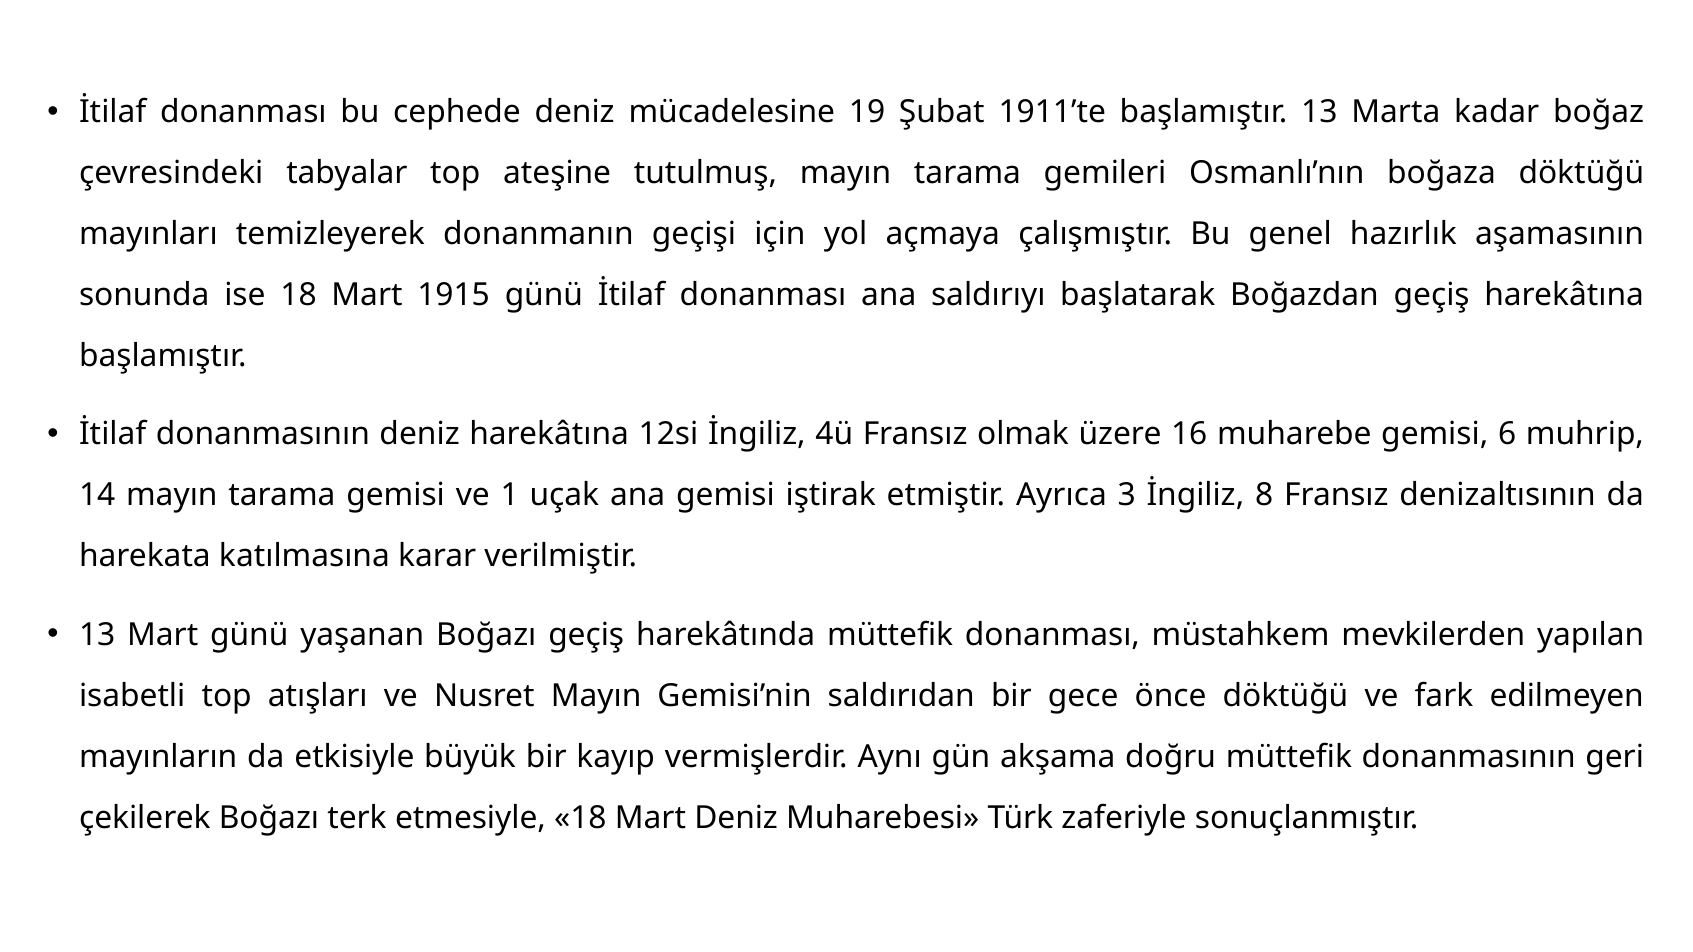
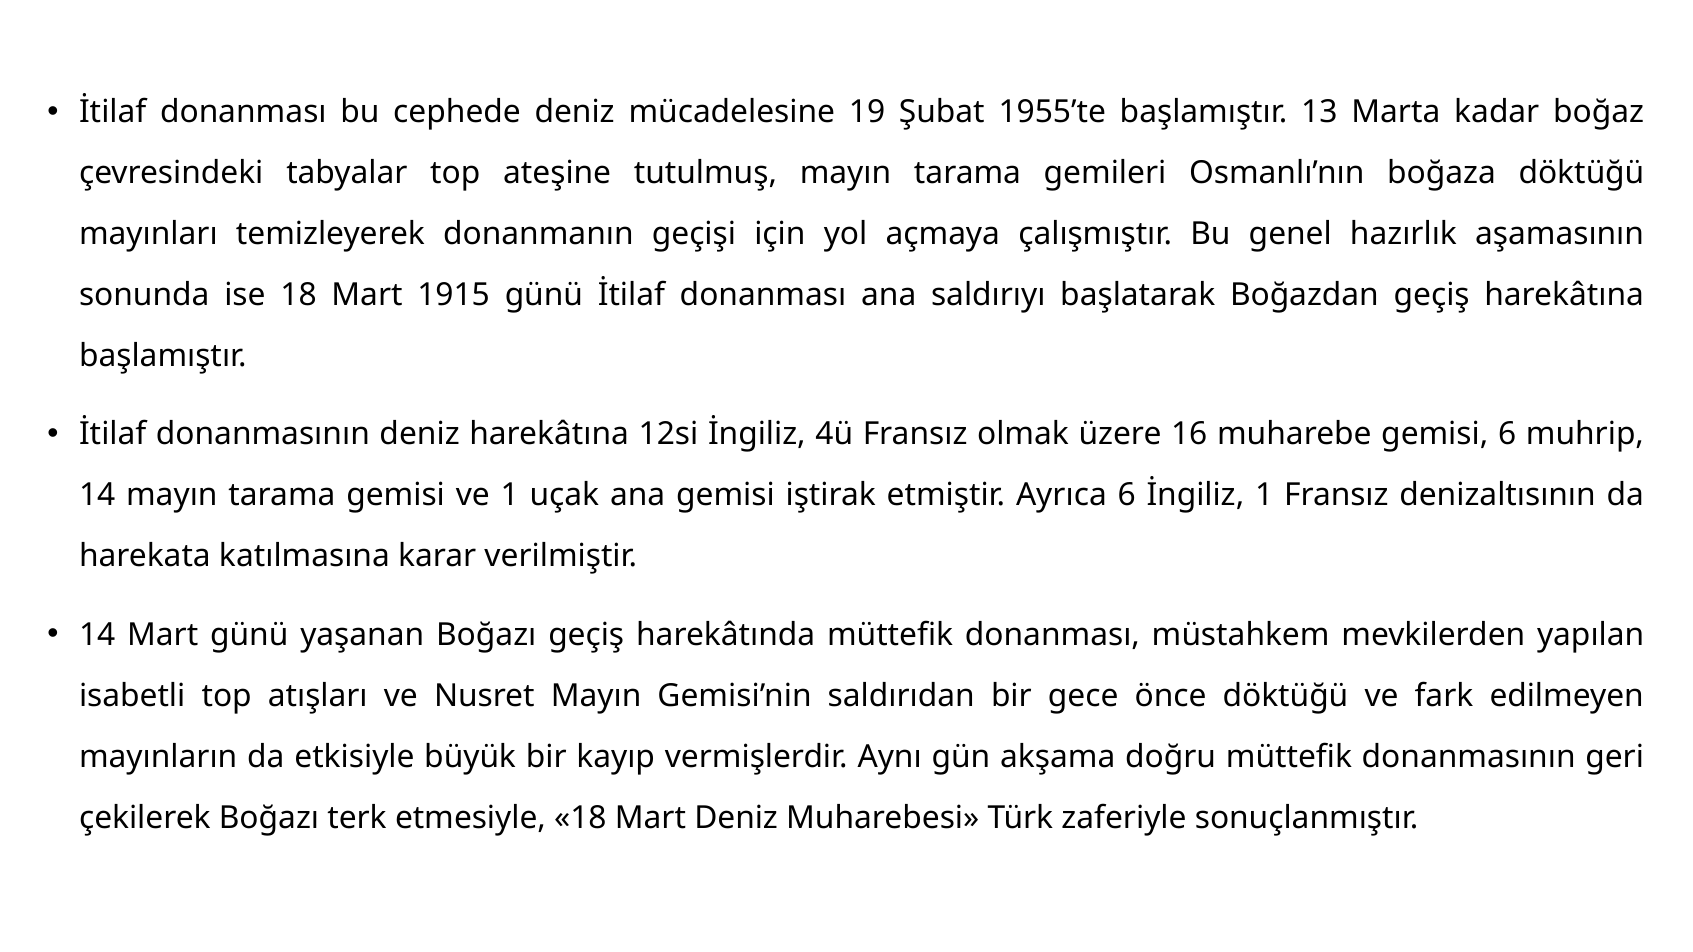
1911’te: 1911’te -> 1955’te (1052, 112)
Ayrıca 3: 3 -> 6 (1127, 496)
İngiliz 8: 8 -> 1 (1264, 496)
13: 13 -> 14 (97, 635)
